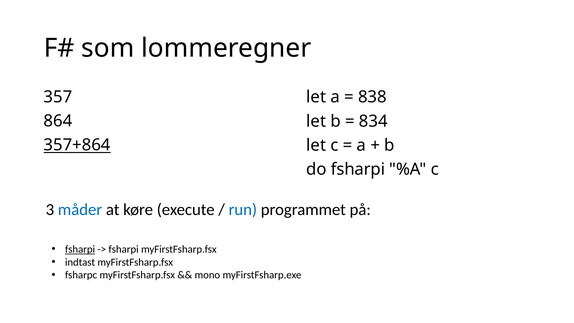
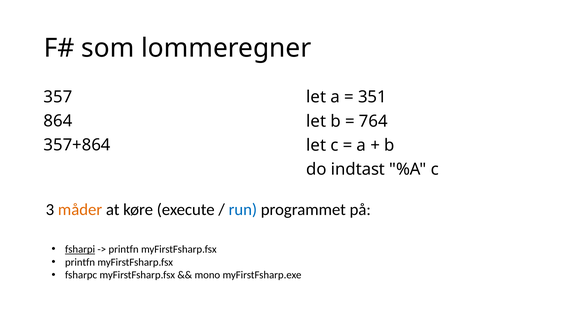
838: 838 -> 351 (372, 97)
834: 834 -> 764 (373, 121)
357+864 underline: present -> none (77, 145)
do fsharpi: fsharpi -> indtast (358, 169)
måder colour: blue -> orange (80, 210)
fsharpi: fsharpi -> printfn (124, 249)
indtast: indtast -> printfn (80, 262)
